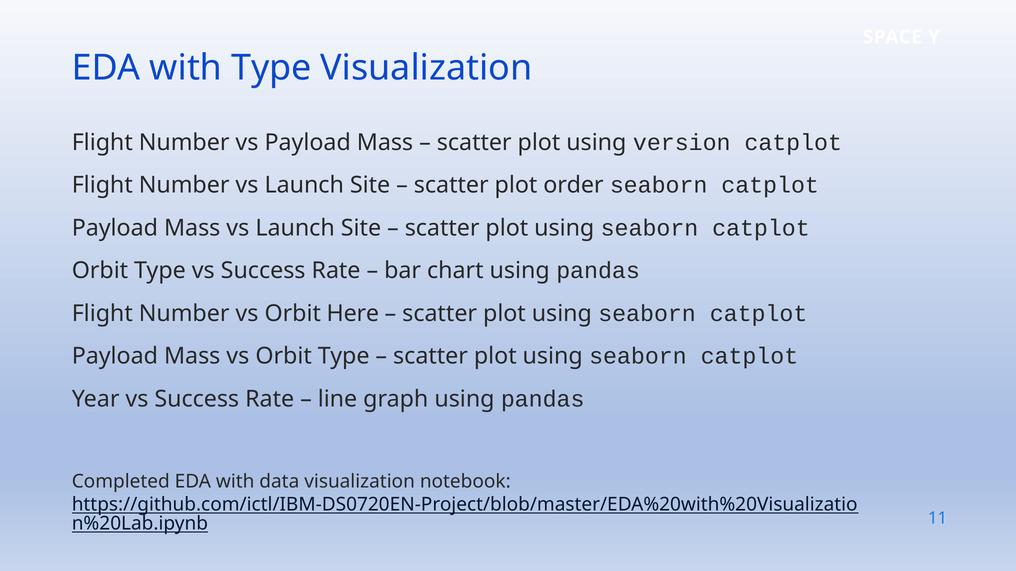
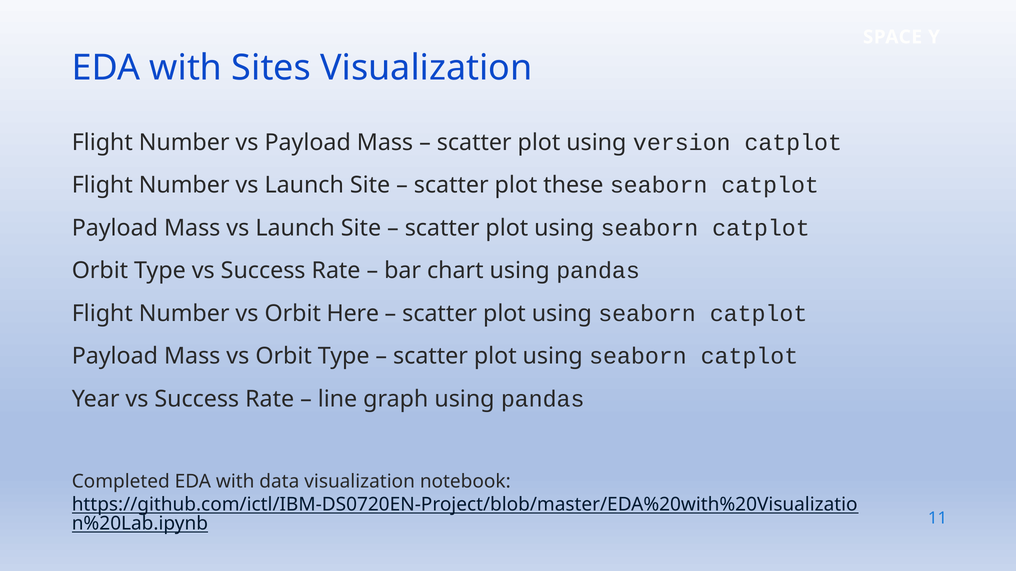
with Type: Type -> Sites (271, 68)
order: order -> these (573, 185)
